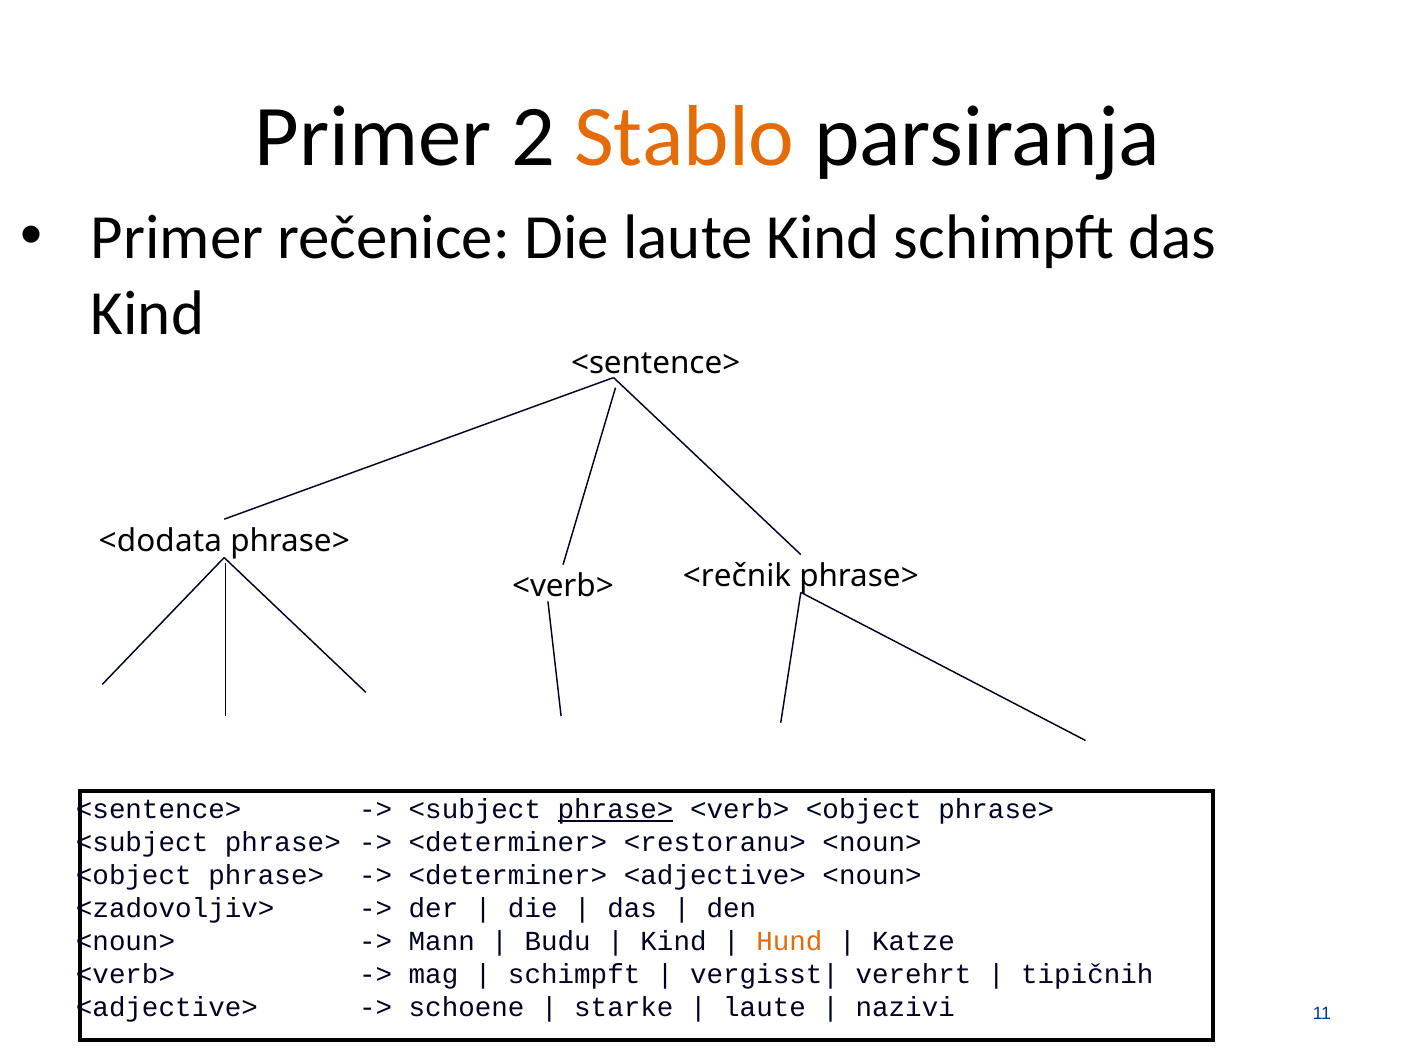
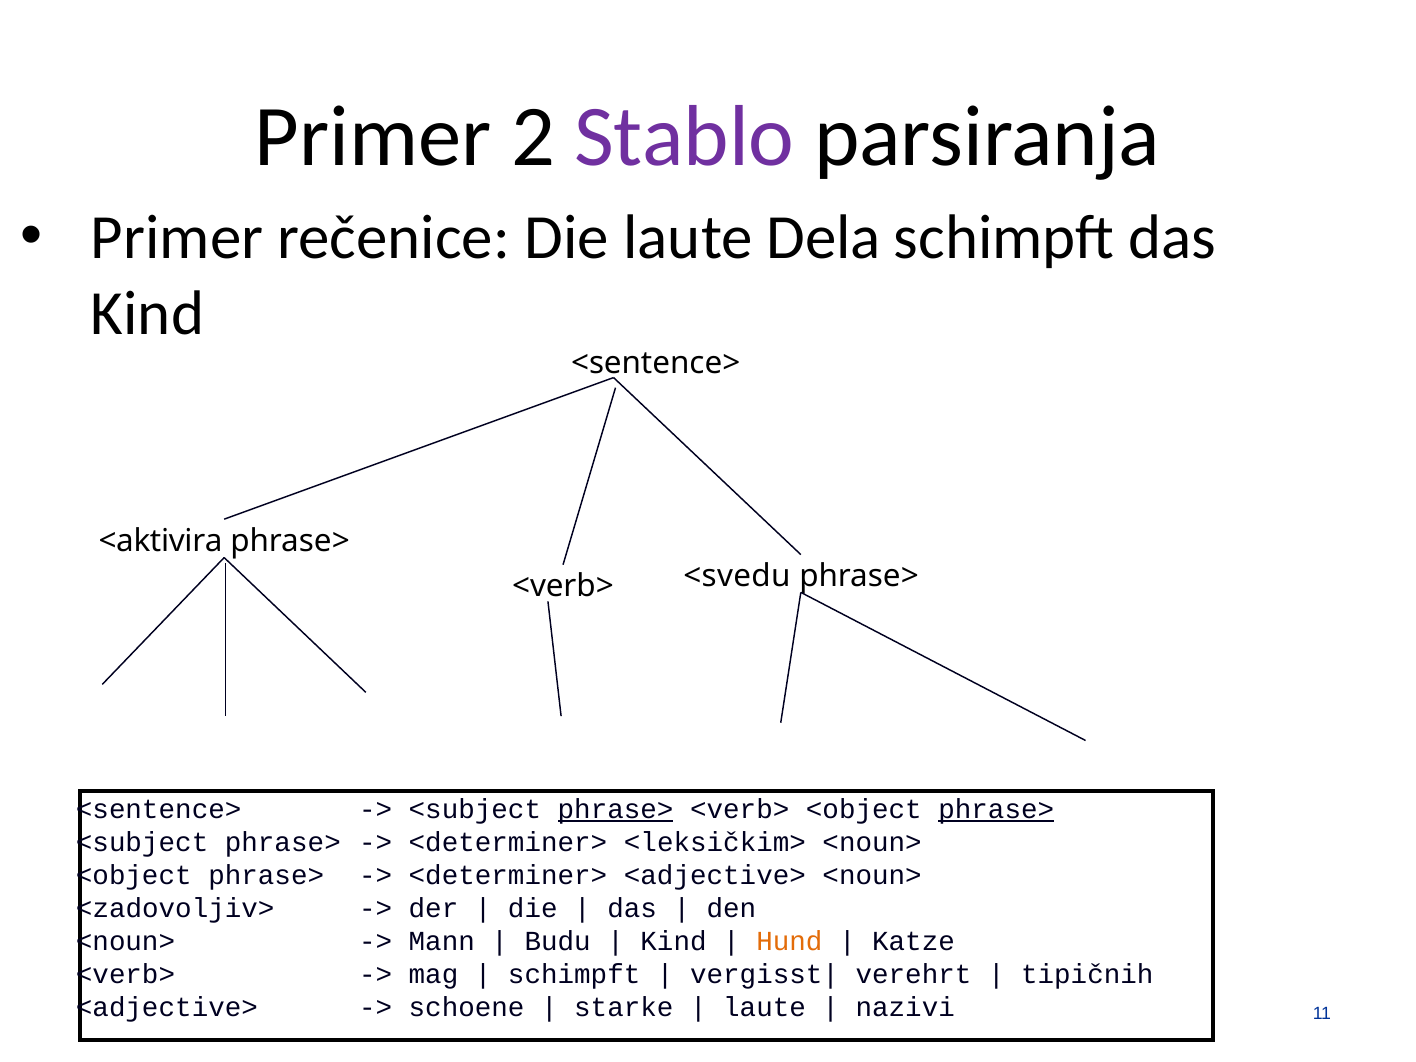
Stablo colour: orange -> purple (684, 137)
laute Kind: Kind -> Dela (823, 238)
<dodata: <dodata -> <aktivira (161, 541)
<rečnik: <rečnik -> <svedu (737, 576)
phrase> underline: none -> present (996, 809)
<restoranu>: <restoranu> -> <leksičkim> (715, 842)
